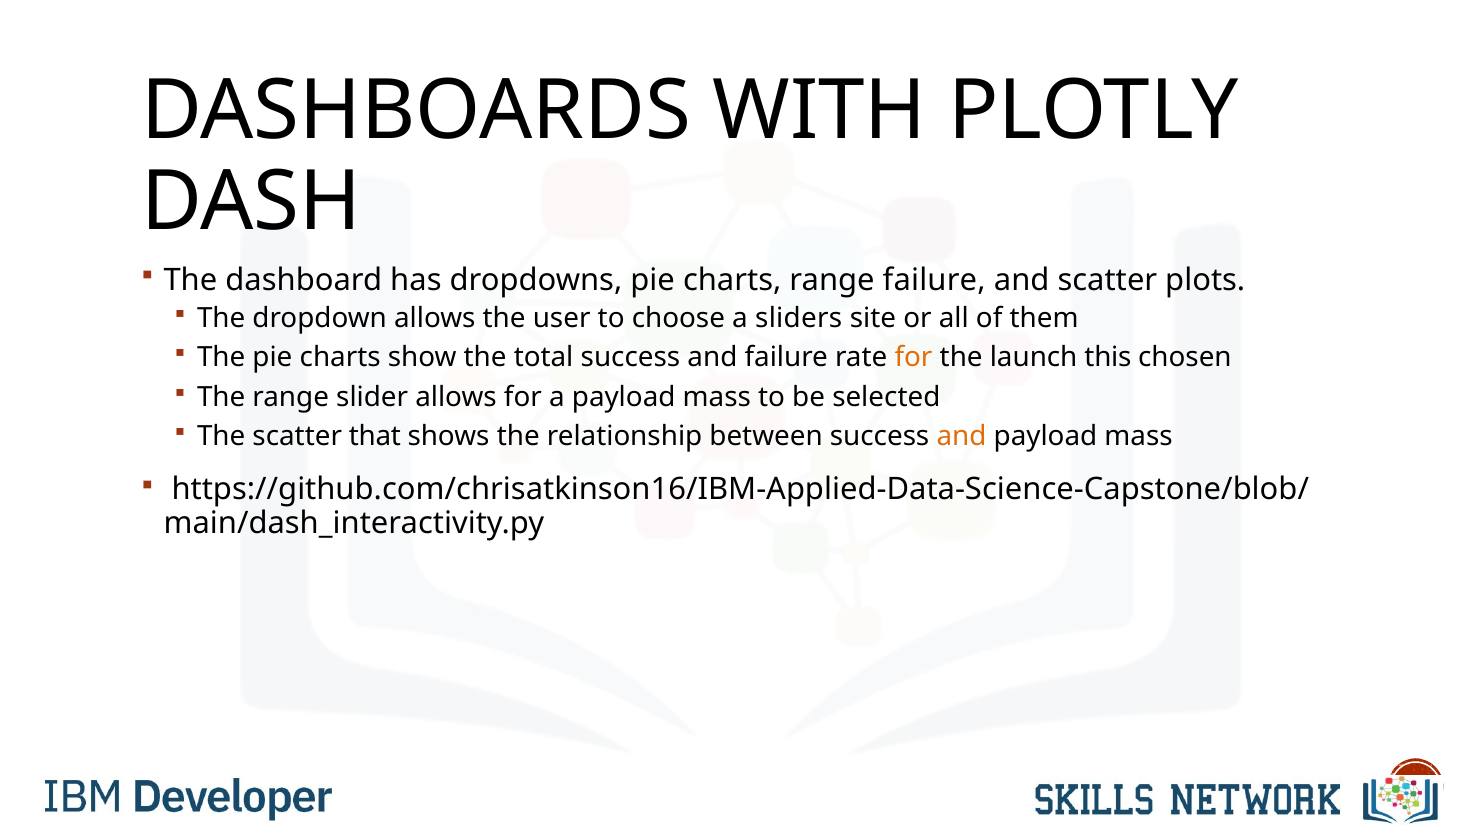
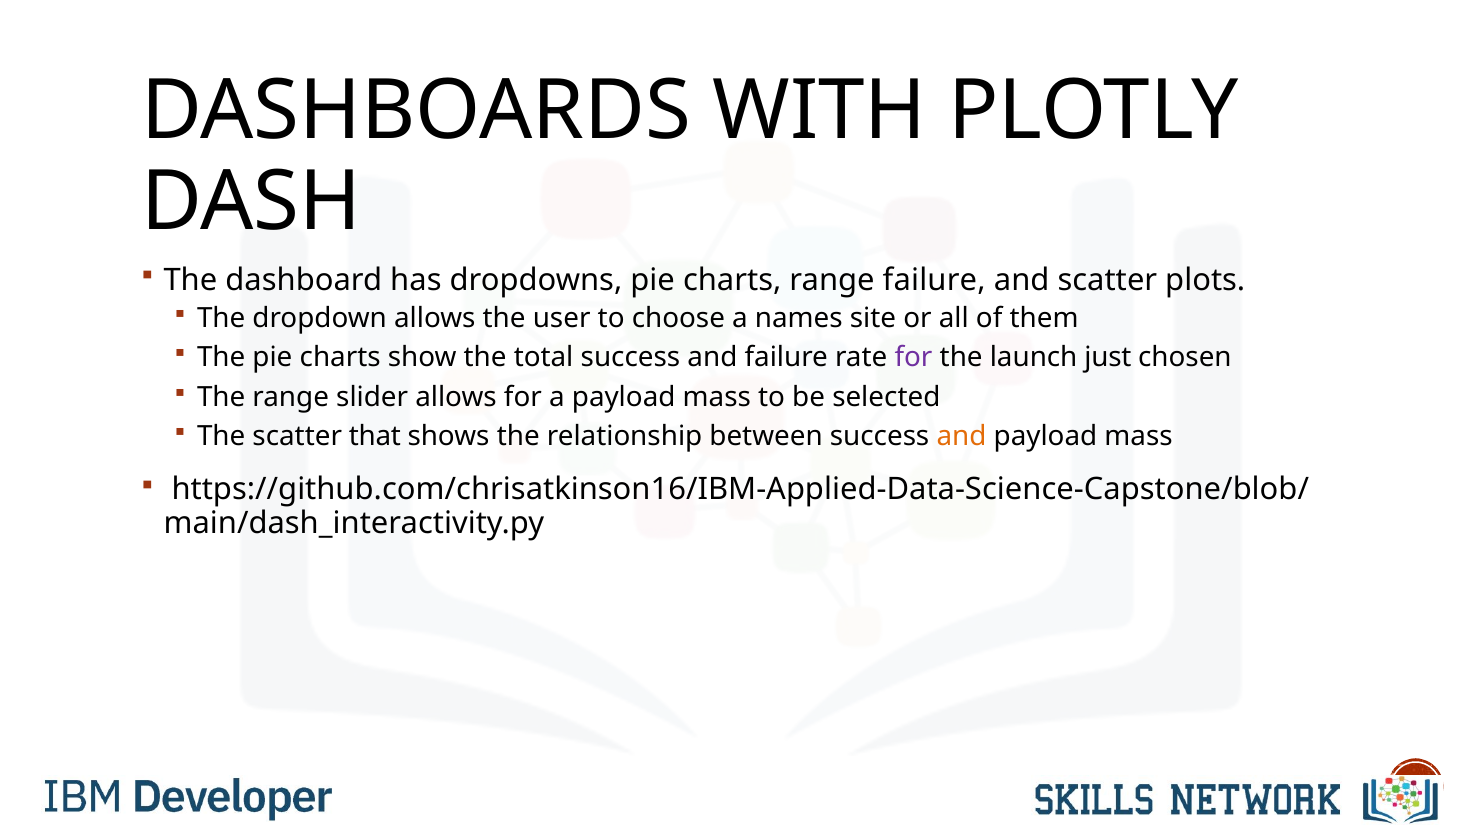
sliders: sliders -> names (799, 318)
for colour: orange -> purple (914, 358)
this: this -> just (1108, 358)
